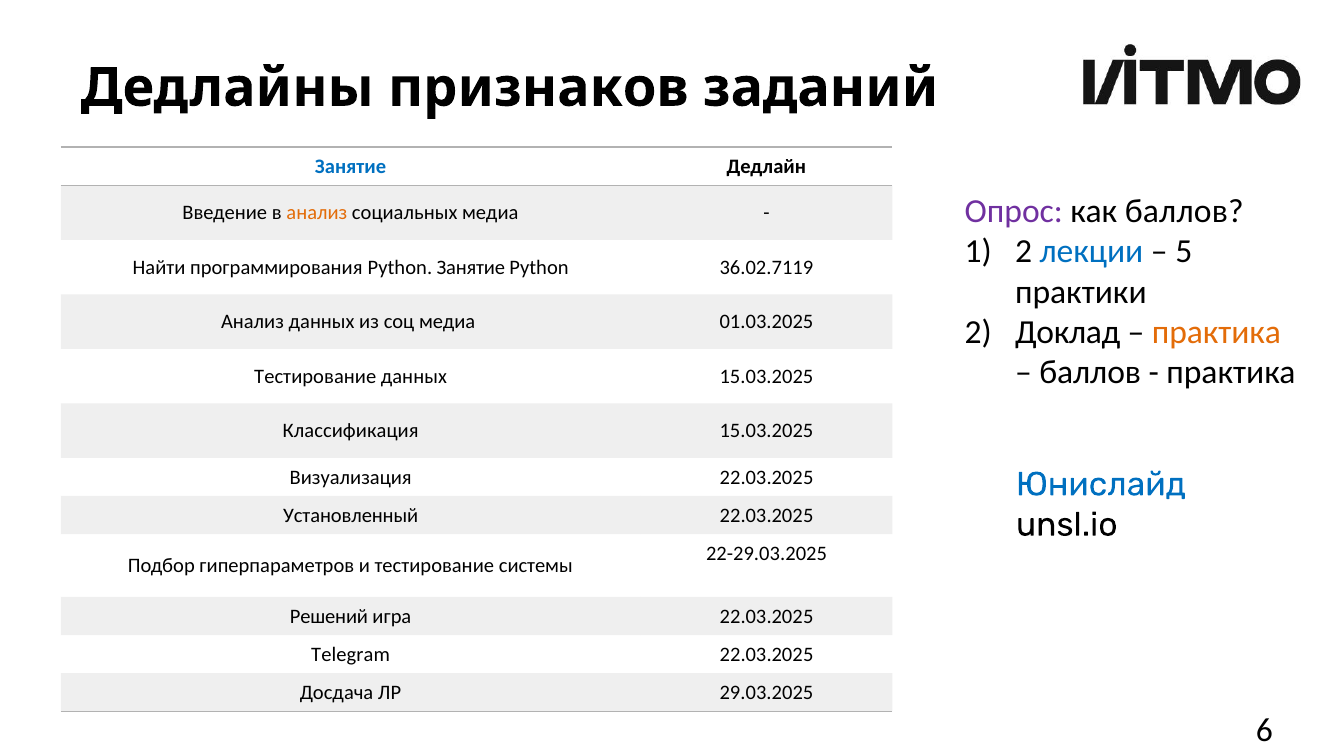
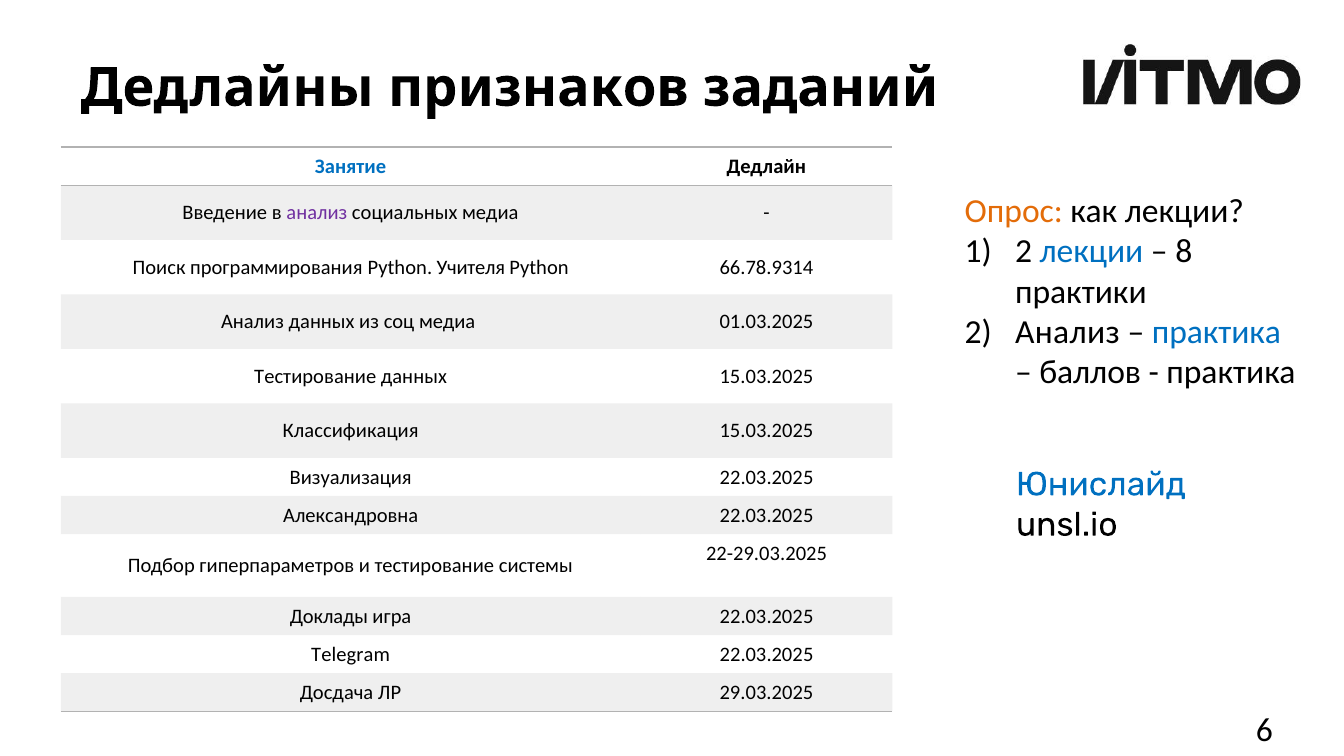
Опрос colour: purple -> orange (1014, 211)
как баллов: баллов -> лекции (1184, 211)
анализ colour: orange -> purple (317, 213)
5: 5 -> 8 (1184, 252)
Найти: Найти -> Поиск (159, 267)
Python Занятие: Занятие -> Учителя (471, 267)
36.02.7119: 36.02.7119 -> 66.78.9314 (766, 267)
2 Доклад: Доклад -> Анализ (1067, 332)
практика colour: orange -> blue (1216, 332)
Установленный: Установленный -> Александровна (351, 516)
Решений: Решений -> Доклады (329, 617)
